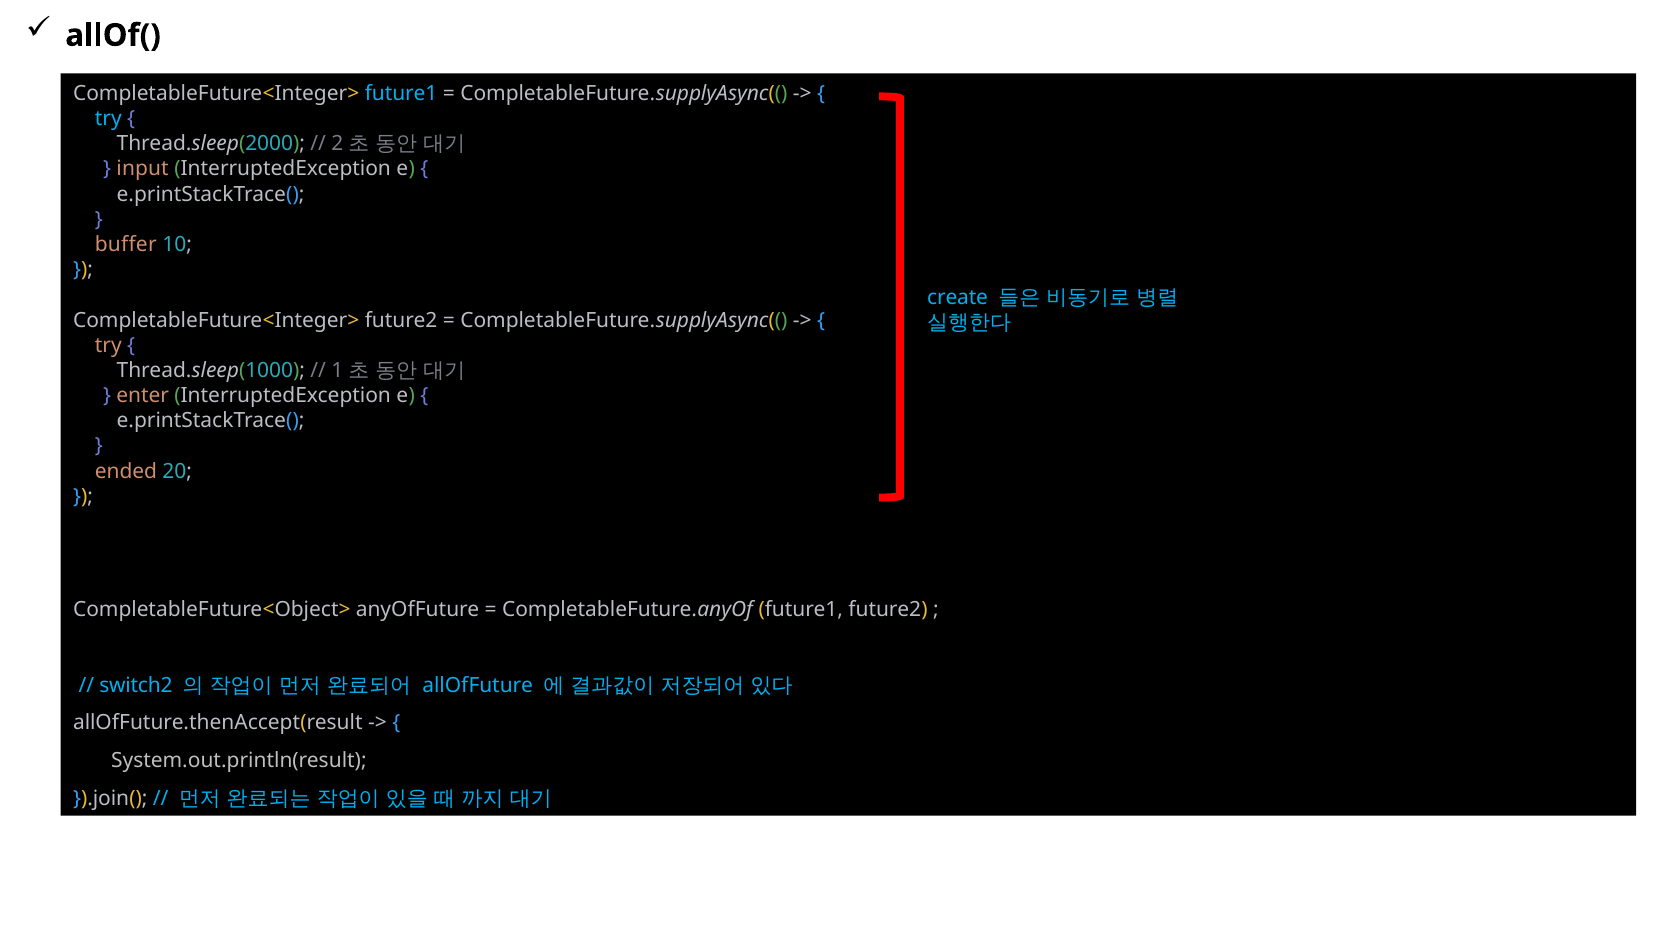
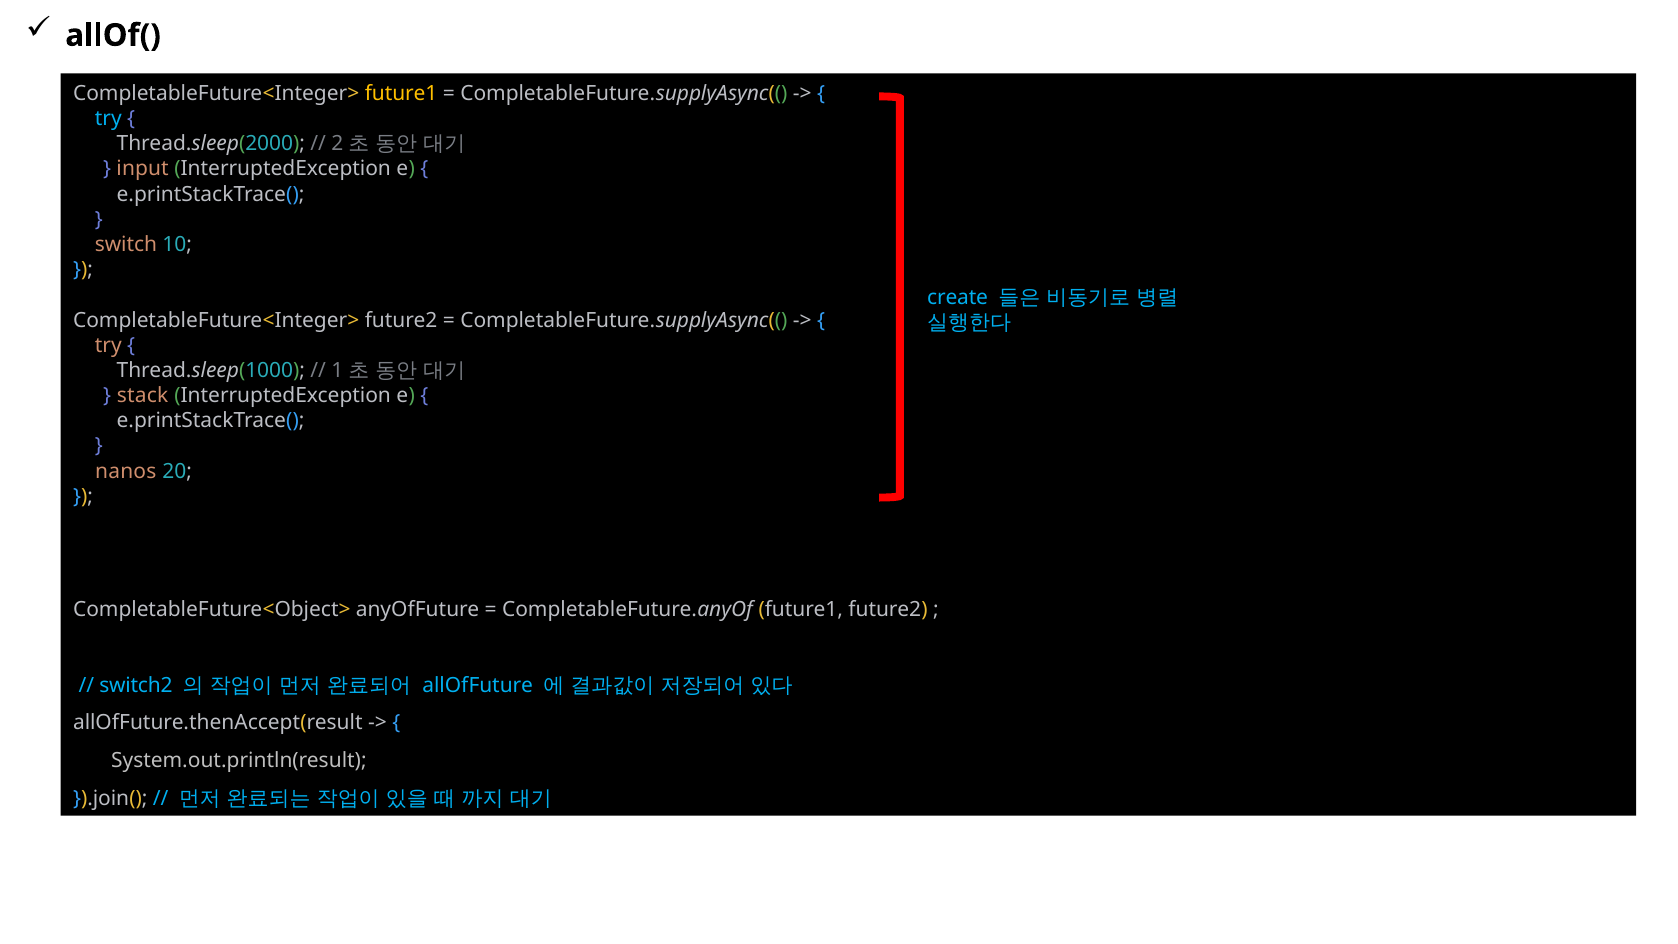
future1 colour: light blue -> yellow (401, 94)
buffer: buffer -> switch (126, 245)
enter: enter -> stack (143, 396)
ended: ended -> nanos (126, 471)
